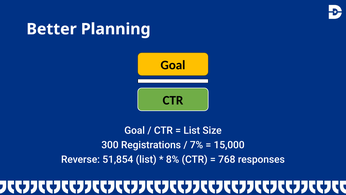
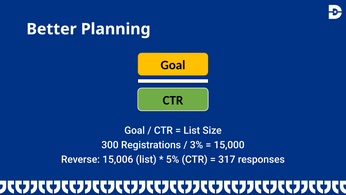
7%: 7% -> 3% (196, 145)
51,854: 51,854 -> 15,006 (118, 159)
8%: 8% -> 5% (173, 159)
768: 768 -> 317 (227, 159)
